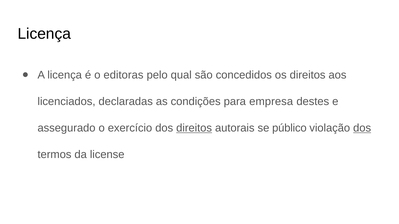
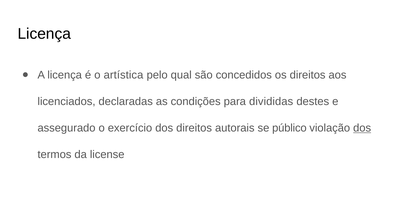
editoras: editoras -> artística (123, 75)
empresa: empresa -> divididas (271, 102)
direitos underline: present -> none (194, 128)
